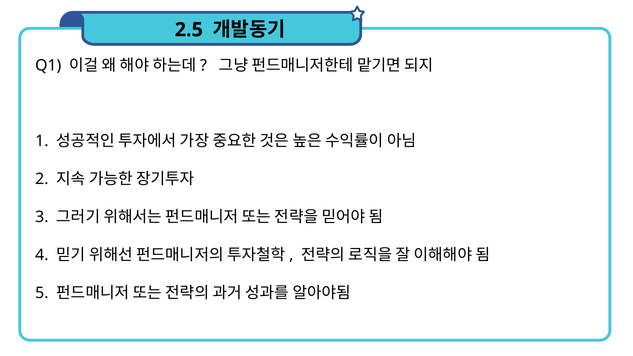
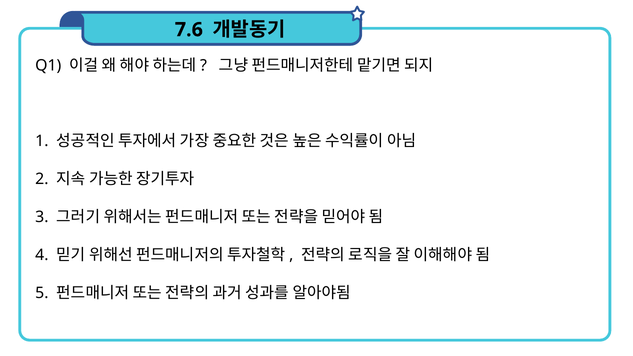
2.5: 2.5 -> 7.6 (189, 30)
